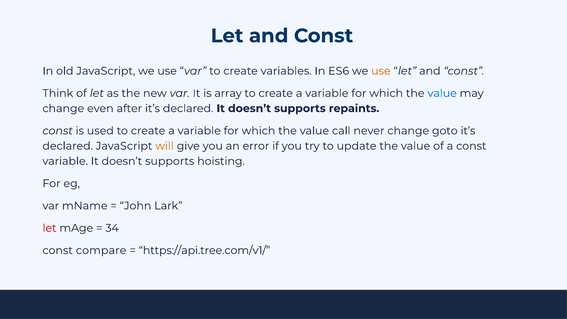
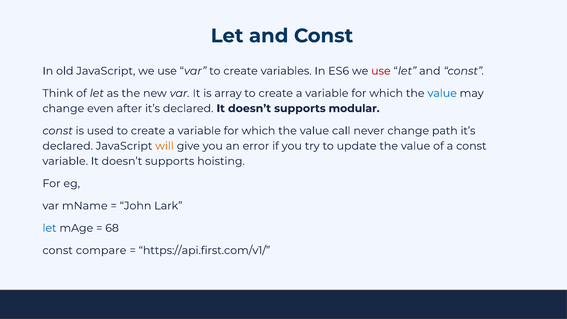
use colour: orange -> red (381, 71)
repaints: repaints -> modular (354, 108)
goto: goto -> path (445, 131)
let colour: red -> blue (49, 228)
34: 34 -> 68 (112, 228)
https://api.tree.com/v1/: https://api.tree.com/v1/ -> https://api.first.com/v1/ (204, 250)
